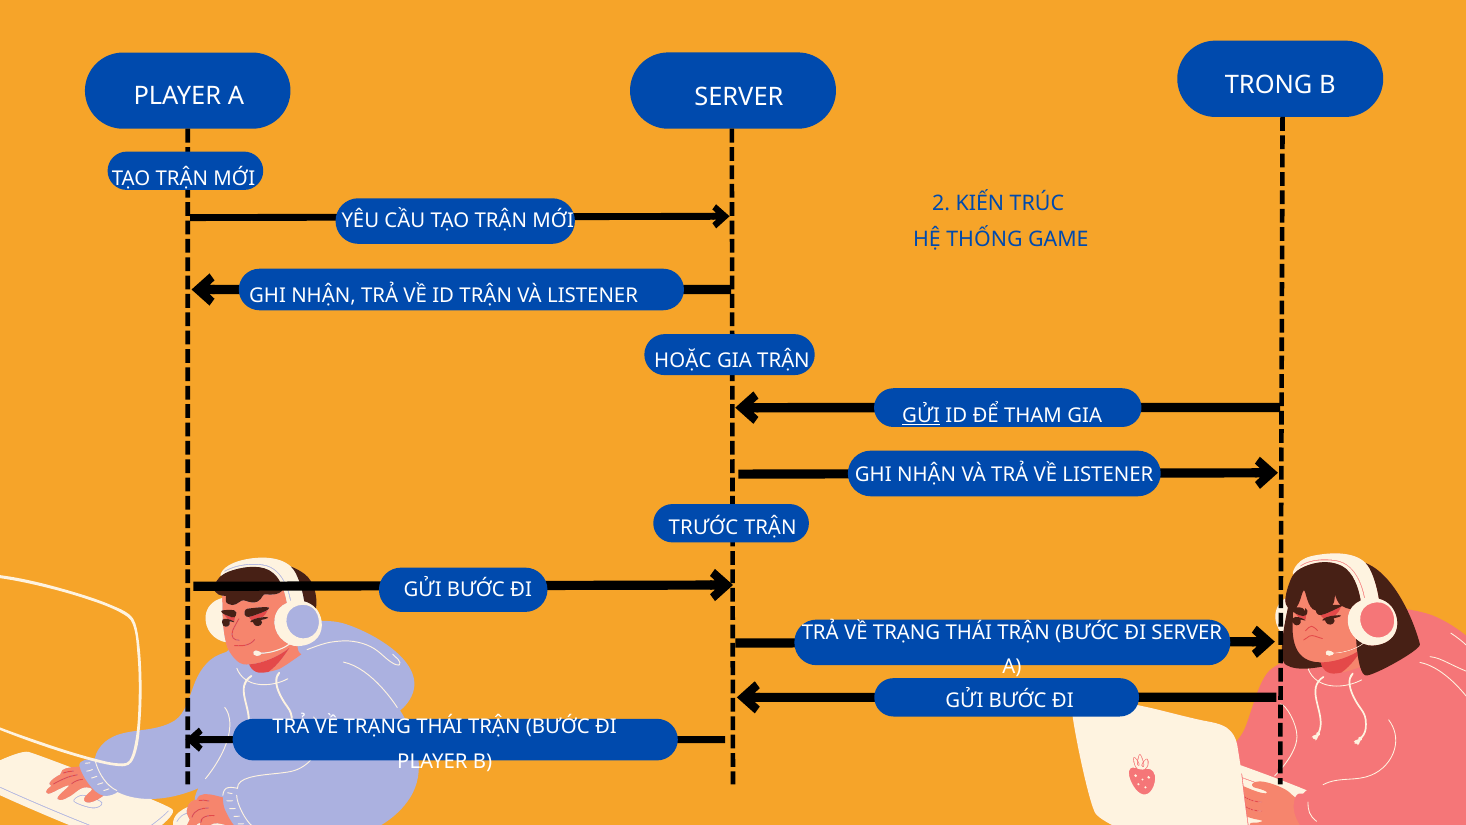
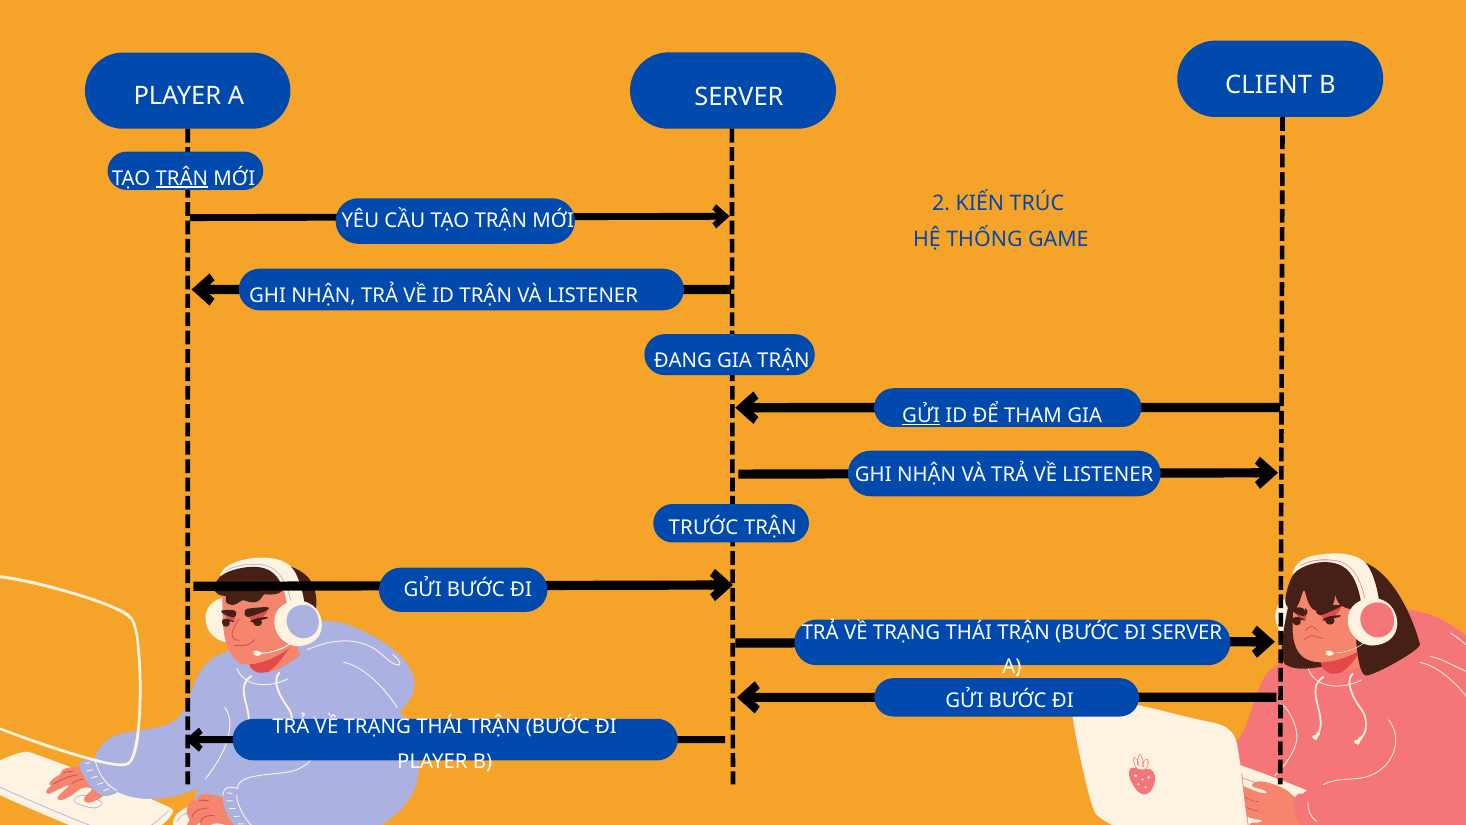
TRONG: TRONG -> CLIENT (1269, 85)
TRẬN underline: none -> present (182, 178)
HOẶC: HOẶC -> ĐANG (683, 361)
